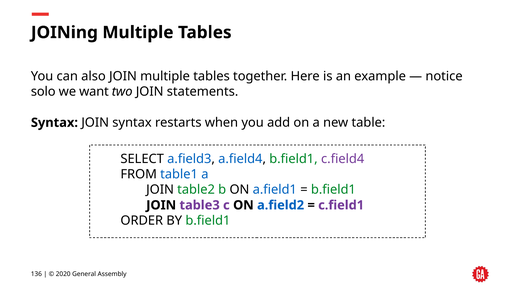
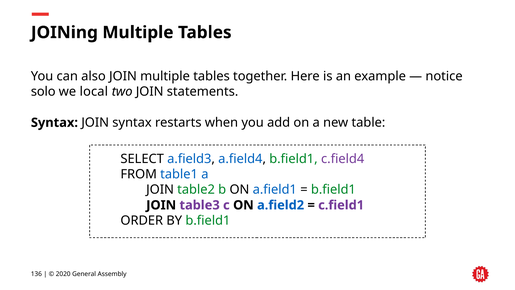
want: want -> local (94, 92)
